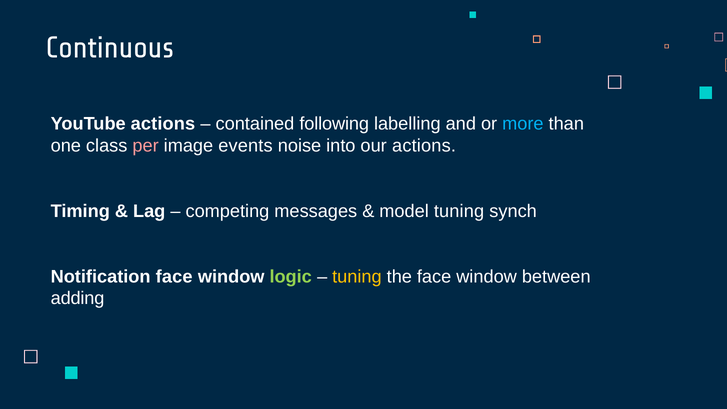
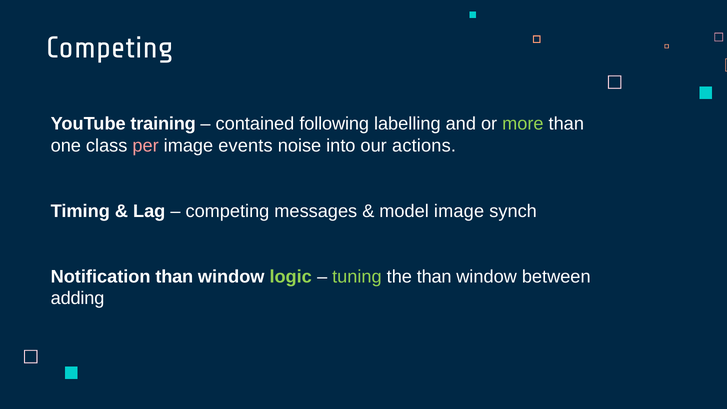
Continuous: Continuous -> Competing (110, 48)
YouTube actions: actions -> training (163, 124)
more colour: light blue -> light green (523, 124)
model tuning: tuning -> image (459, 211)
Notification face: face -> than (174, 277)
tuning colour: yellow -> light green (357, 277)
the face: face -> than (434, 277)
